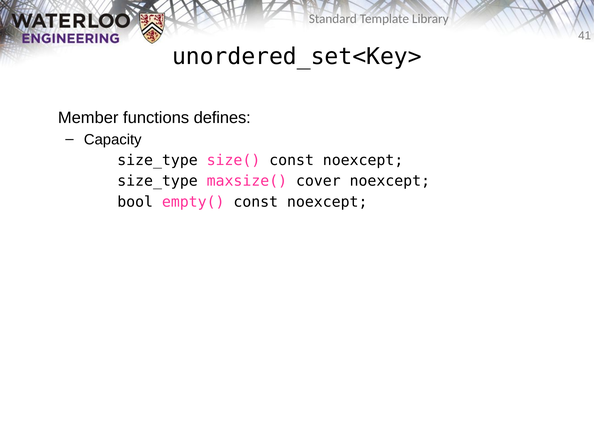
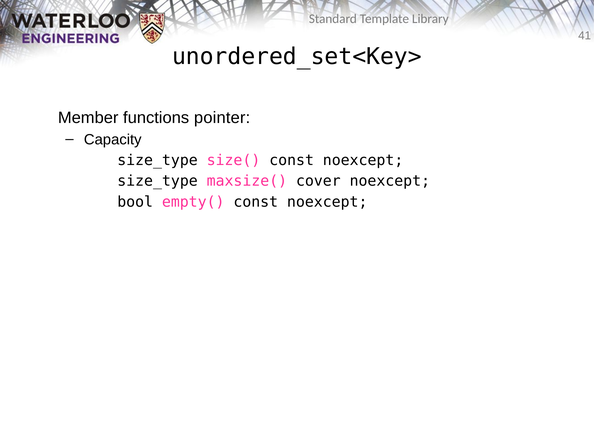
defines: defines -> pointer (222, 118)
